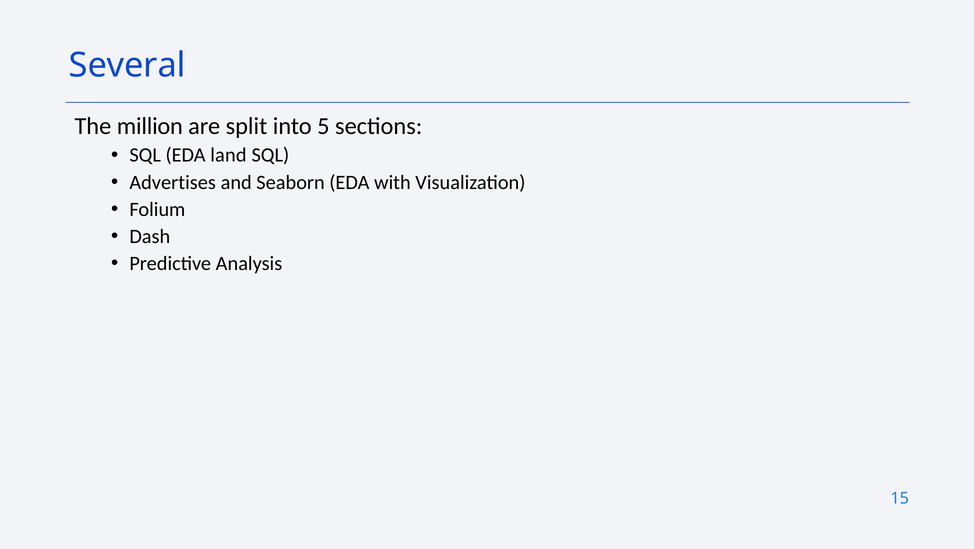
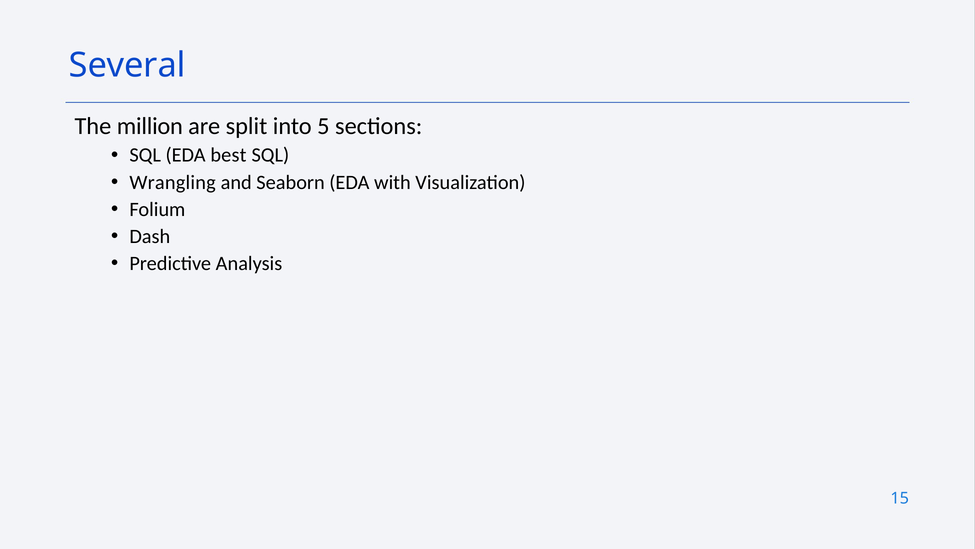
land: land -> best (228, 155)
Advertises: Advertises -> Wrangling (173, 182)
